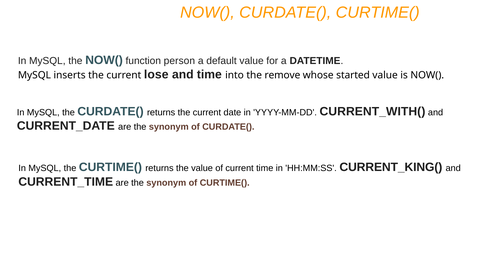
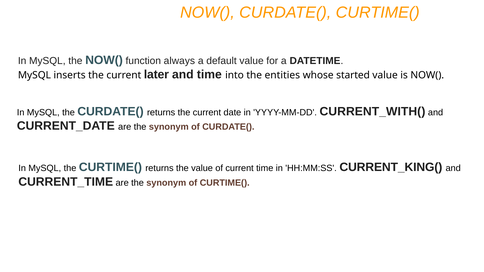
person: person -> always (179, 61)
lose: lose -> later (156, 75)
remove: remove -> entities (282, 75)
